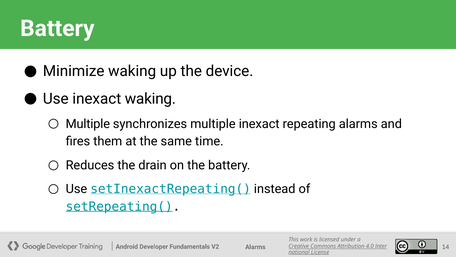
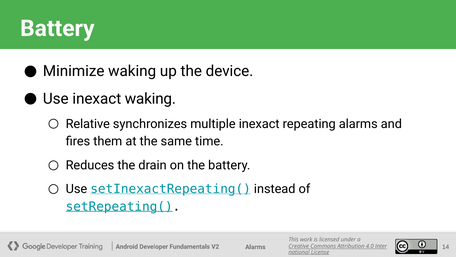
Multiple: Multiple -> Relative (88, 124)
